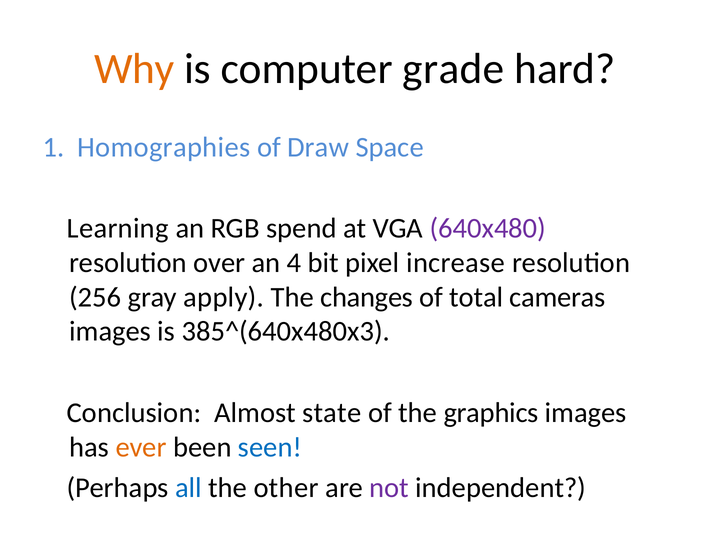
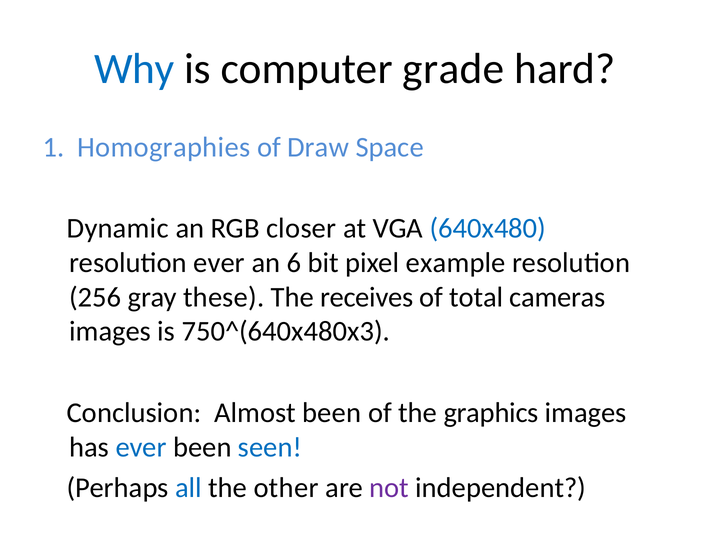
Why colour: orange -> blue (134, 69)
Learning: Learning -> Dynamic (118, 228)
spend: spend -> closer (301, 228)
640x480 colour: purple -> blue (488, 228)
resolution over: over -> ever (219, 263)
4: 4 -> 6 (294, 263)
increase: increase -> example (456, 263)
apply: apply -> these (224, 297)
changes: changes -> receives (367, 297)
385^(640x480x3: 385^(640x480x3 -> 750^(640x480x3 (286, 331)
Almost state: state -> been (332, 413)
ever colour: orange -> blue (141, 447)
